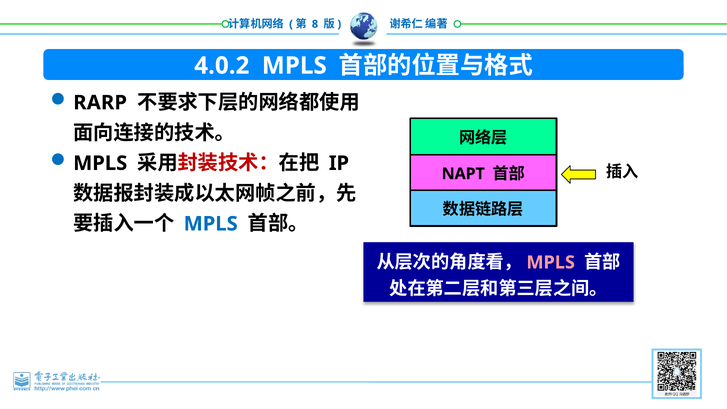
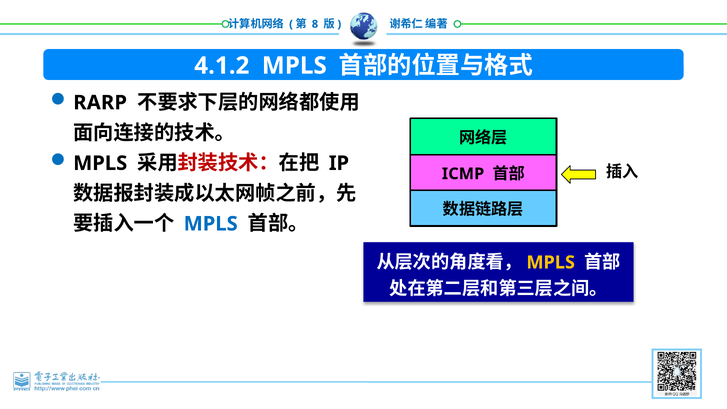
4.0.2: 4.0.2 -> 4.1.2 (222, 66)
NAPT: NAPT -> ICMP (463, 174)
MPLS colour: pink -> yellow (551, 262)
